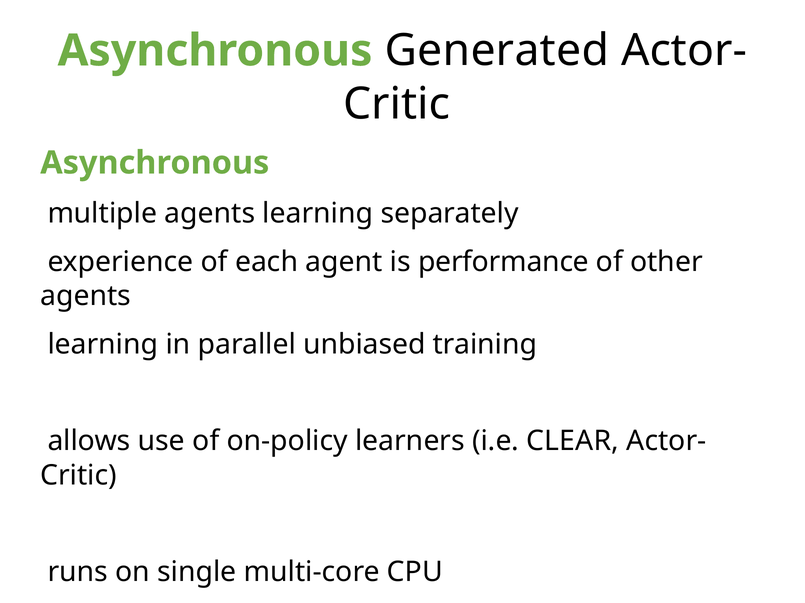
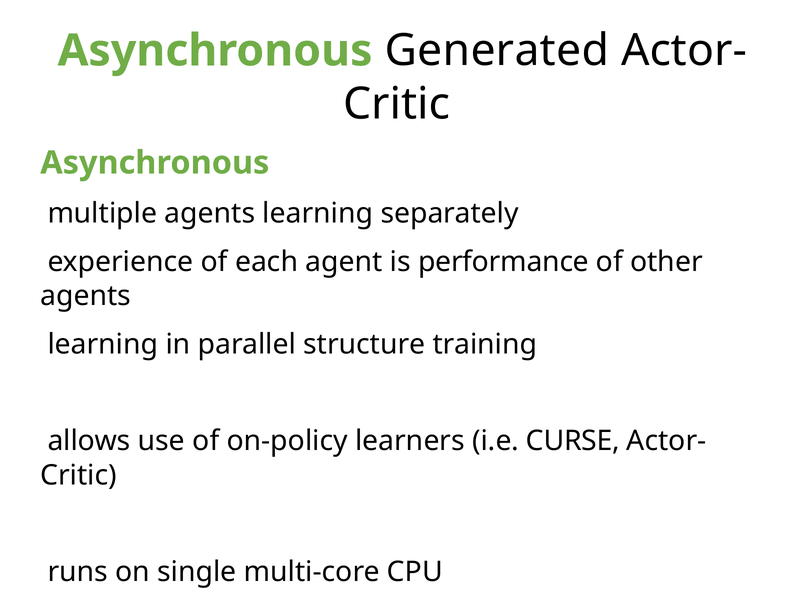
unbiased: unbiased -> structure (364, 345)
CLEAR: CLEAR -> CURSE (573, 442)
